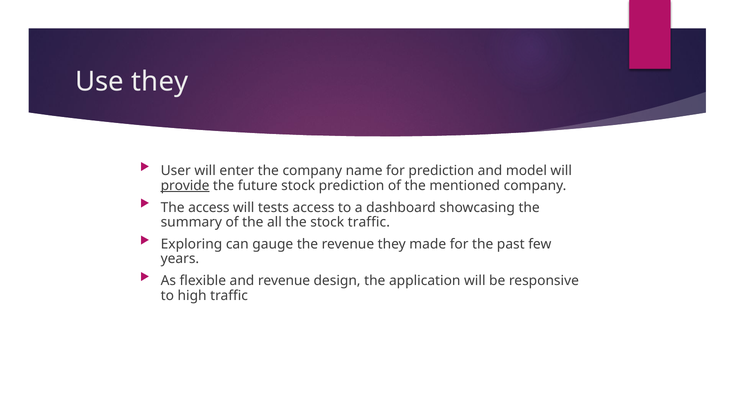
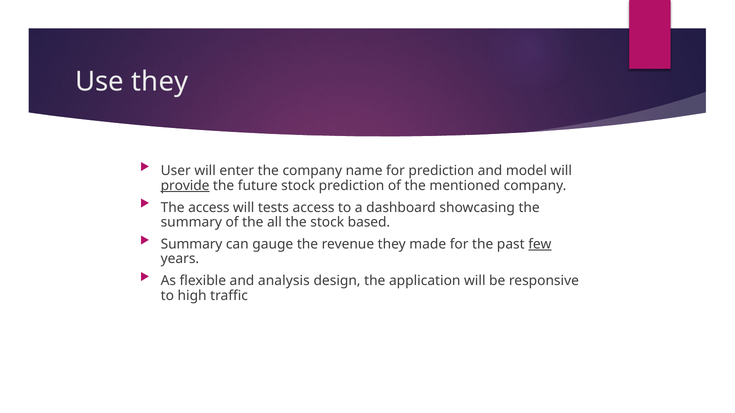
stock traffic: traffic -> based (369, 223)
Exploring: Exploring -> Summary (192, 244)
few underline: none -> present (540, 244)
and revenue: revenue -> analysis (284, 281)
